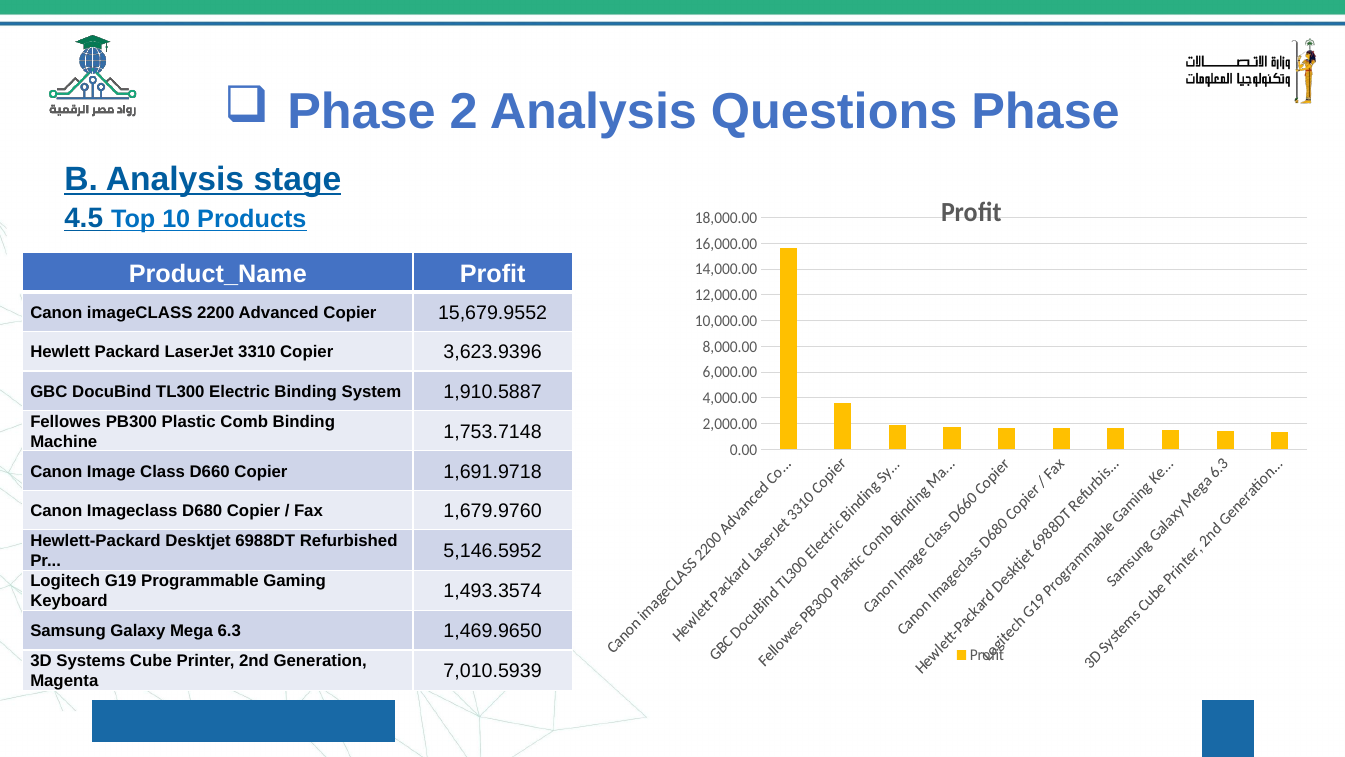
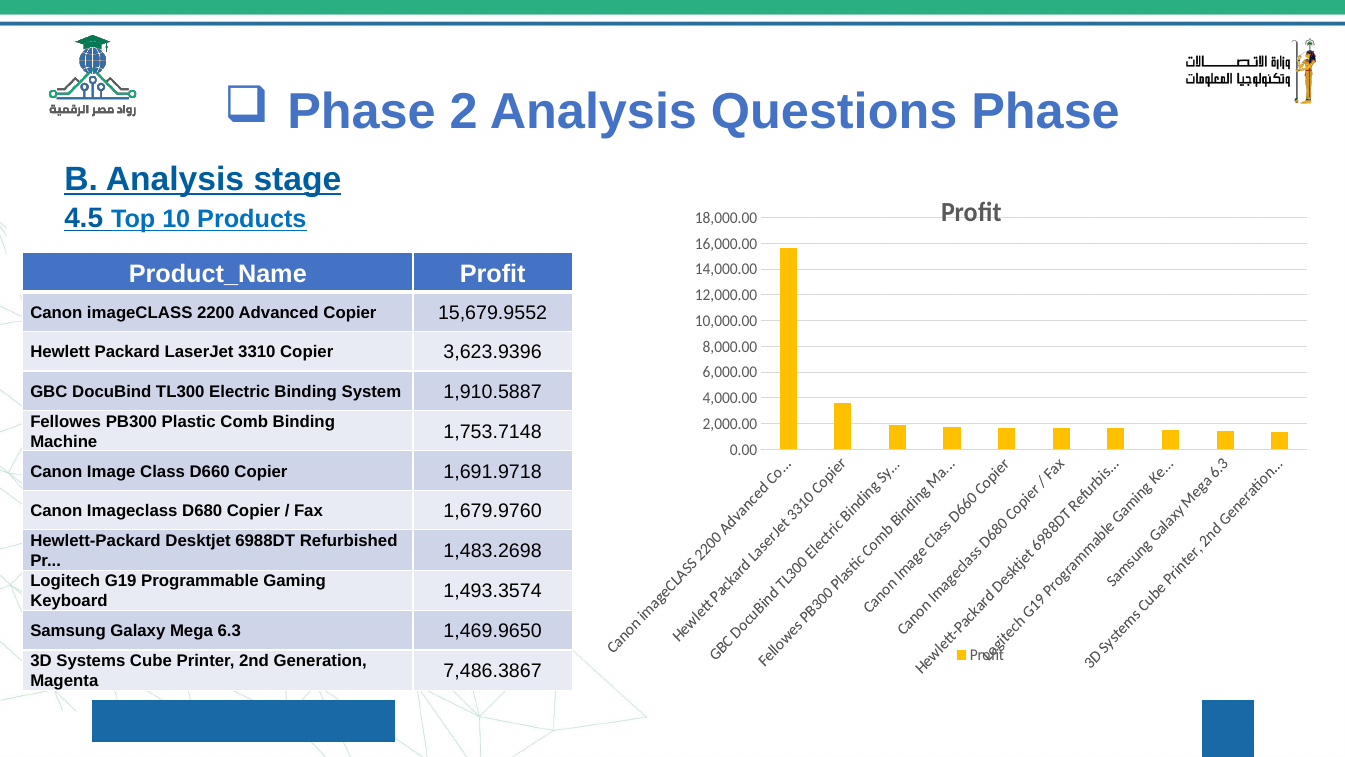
5,146.5952: 5,146.5952 -> 1,483.2698 (493, 551)
7,010.5939: 7,010.5939 -> 7,486.3867 (493, 671)
